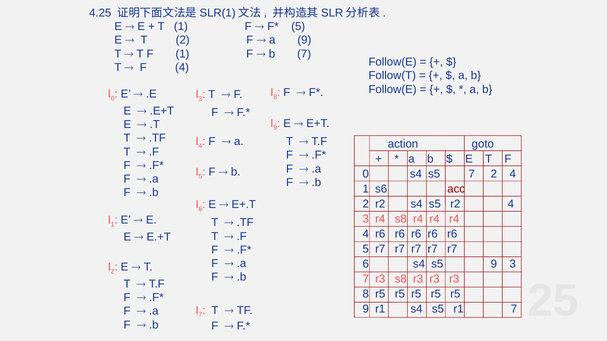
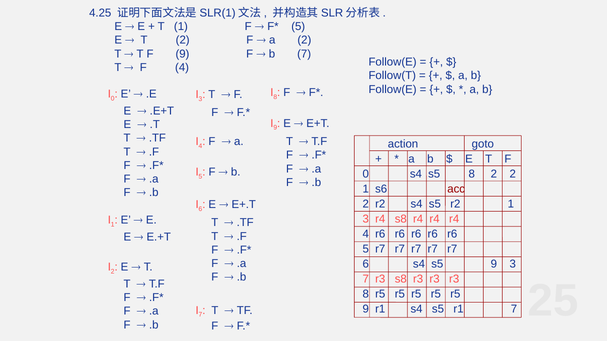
a 9: 9 -> 2 (304, 40)
F 1: 1 -> 9 (182, 54)
s5 7: 7 -> 8 (472, 174)
2 4: 4 -> 2 (513, 174)
r2 4: 4 -> 1 (511, 204)
